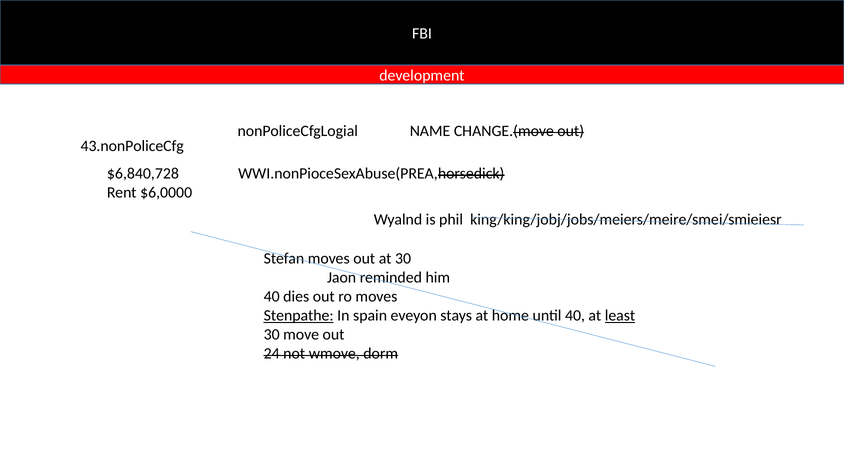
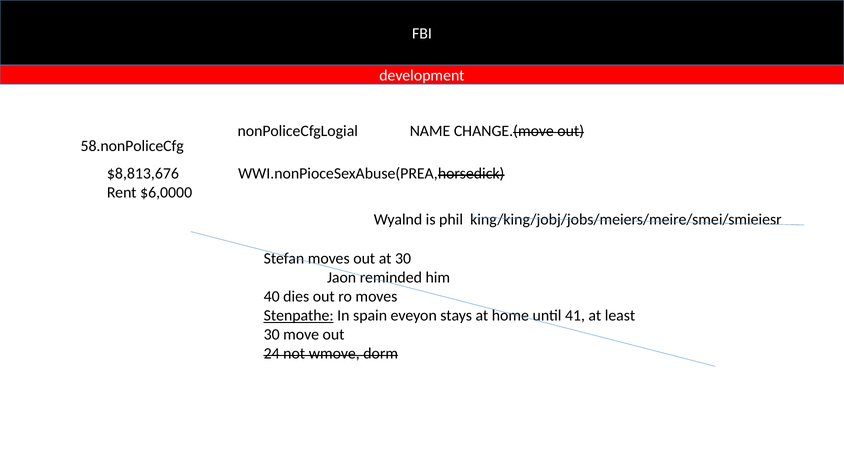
43.nonPoliceCfg: 43.nonPoliceCfg -> 58.nonPoliceCfg (132, 146)
$6,840,728: $6,840,728 -> $8,813,676 (143, 173)
until 40: 40 -> 41 (575, 315)
least underline: present -> none (620, 315)
